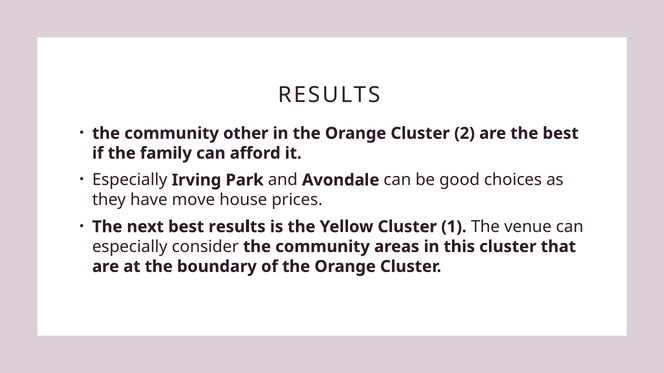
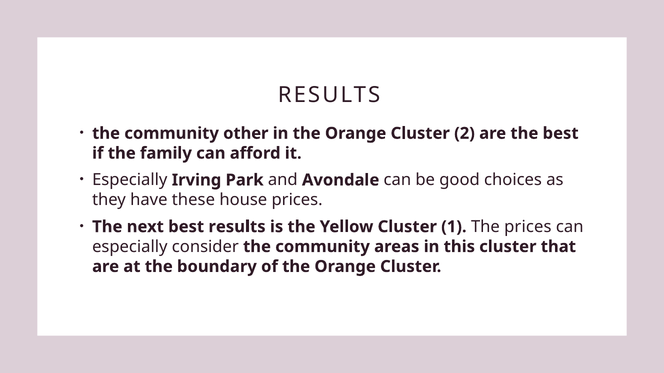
move: move -> these (193, 200)
The venue: venue -> prices (528, 227)
